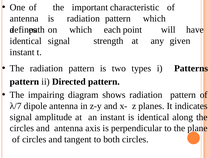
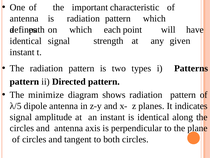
impairing: impairing -> minimize (46, 95)
λ/7: λ/7 -> λ/5 (16, 106)
